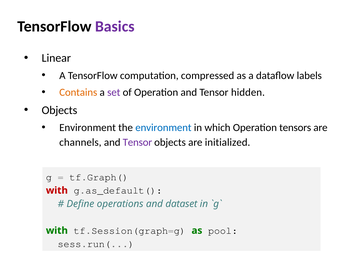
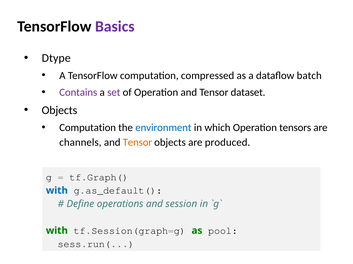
Linear: Linear -> Dtype (56, 58)
labels: labels -> batch (309, 76)
Contains colour: orange -> purple (78, 93)
hidden: hidden -> dataset (248, 93)
Environment: Environment -> Computation (88, 128)
Tensor colour: purple -> orange (137, 143)
initialized: initialized -> produced (228, 143)
with colour: red -> blue (57, 191)
dataset: dataset -> session (181, 204)
